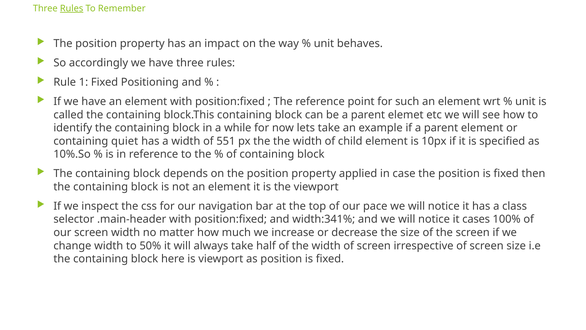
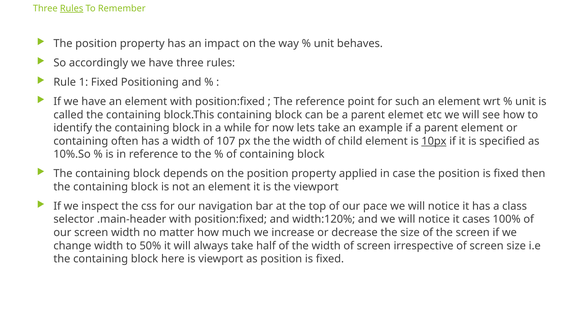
quiet: quiet -> often (125, 141)
551: 551 -> 107 (226, 141)
10px underline: none -> present (434, 141)
width:341%: width:341% -> width:120% (324, 219)
